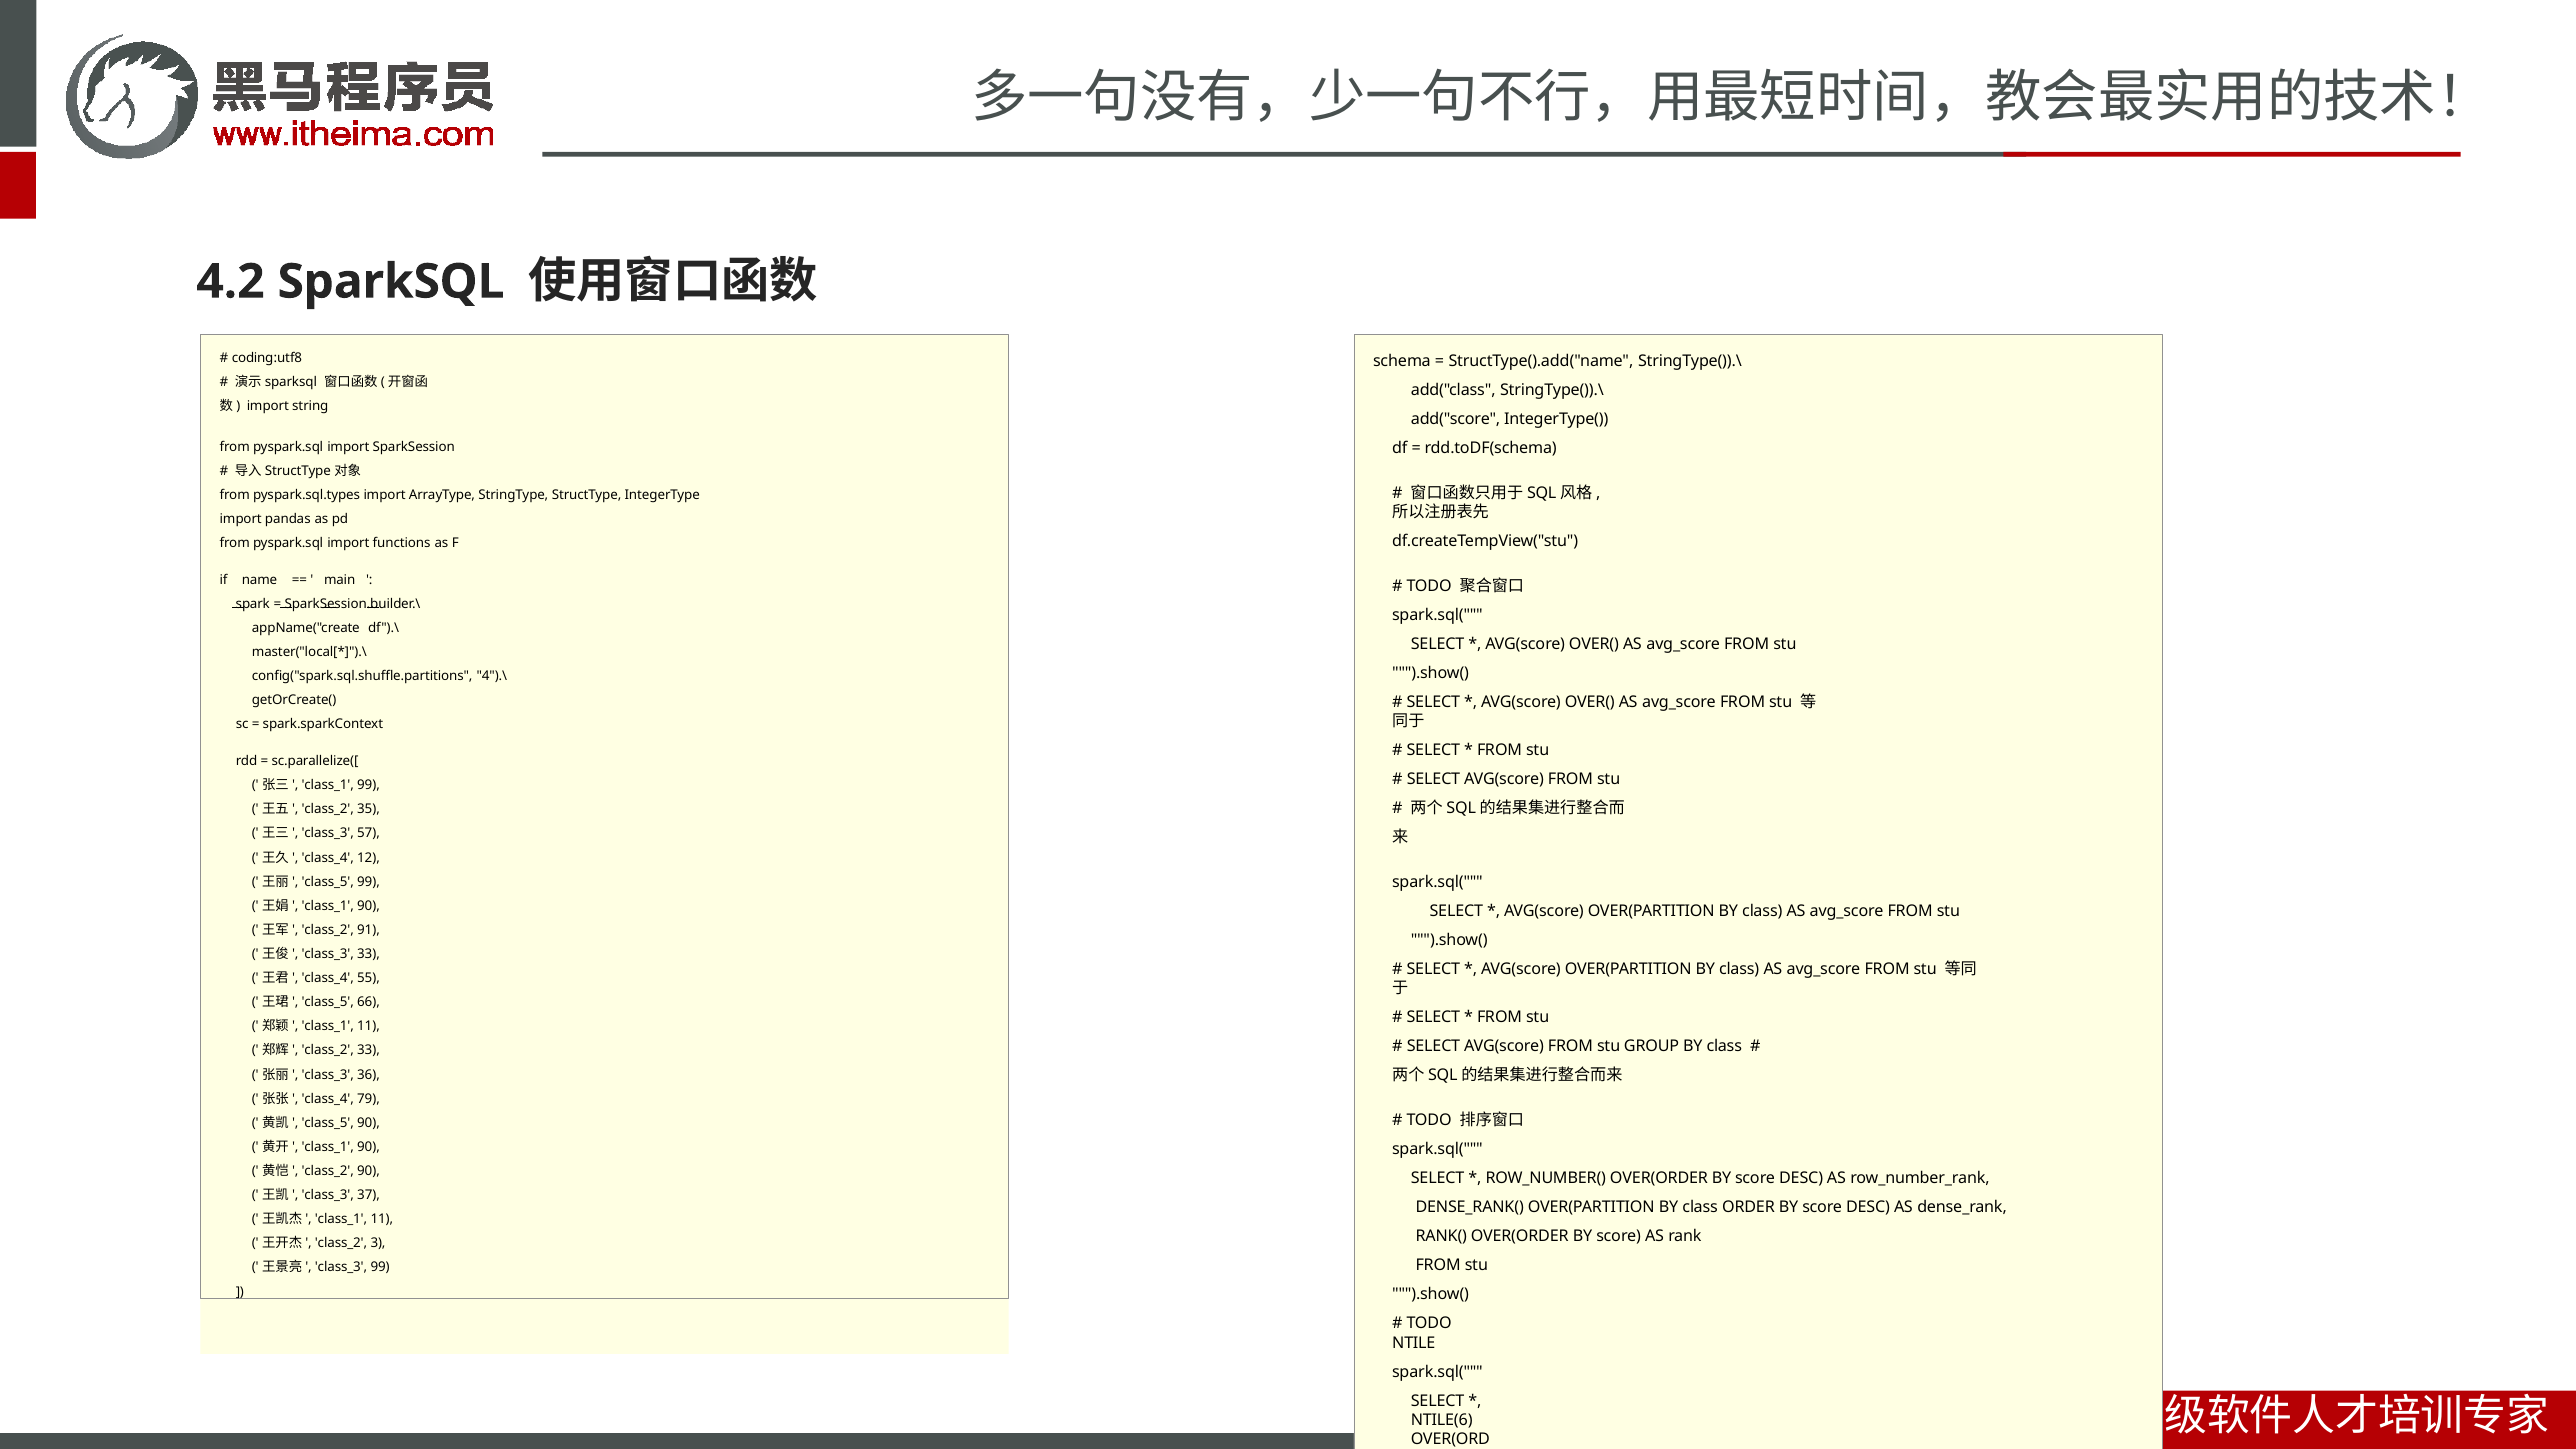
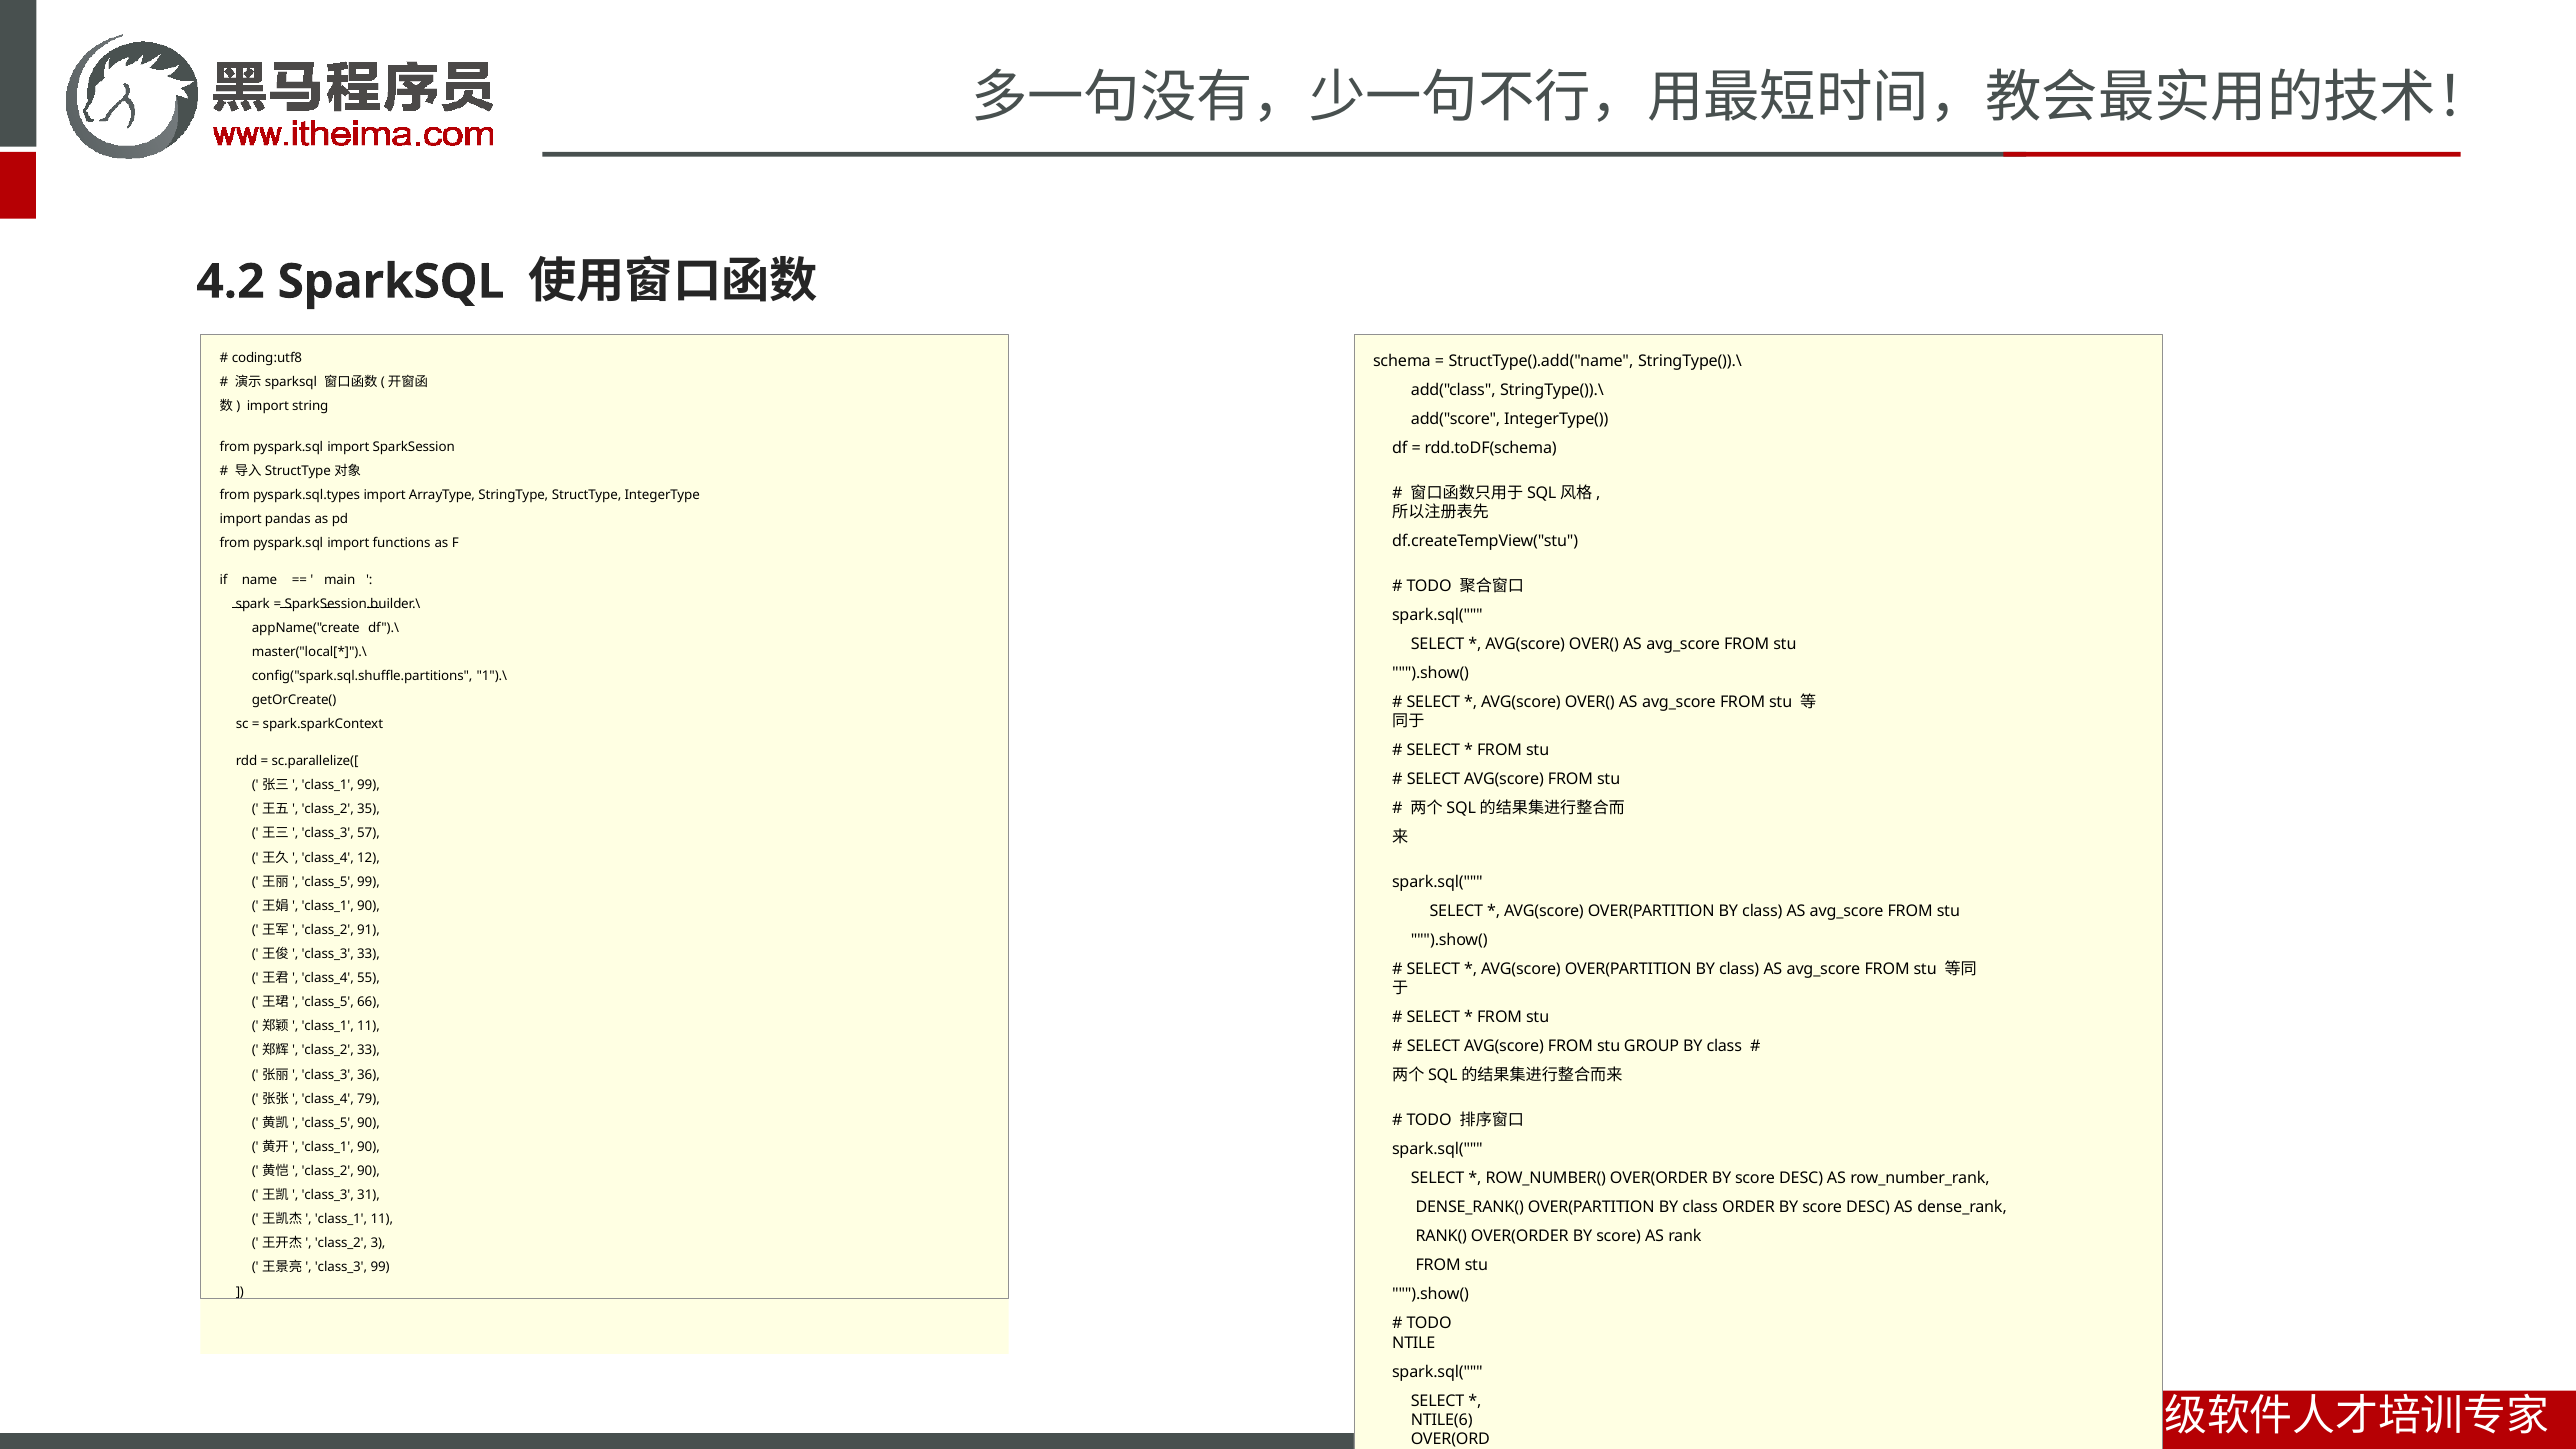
4").\: 4").\ -> 1").\ (492, 676)
37: 37 -> 31 (369, 1195)
